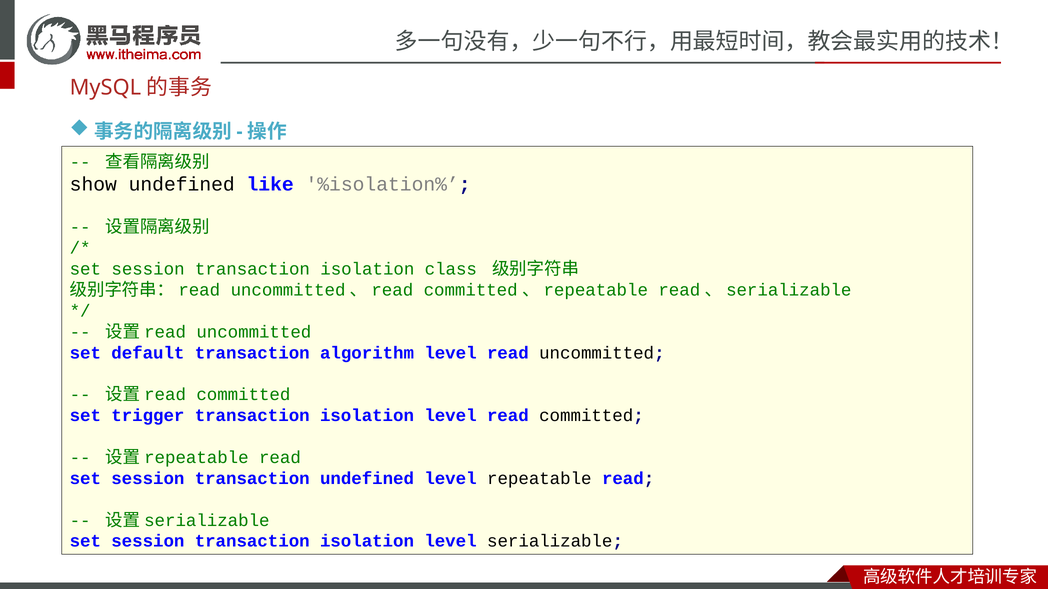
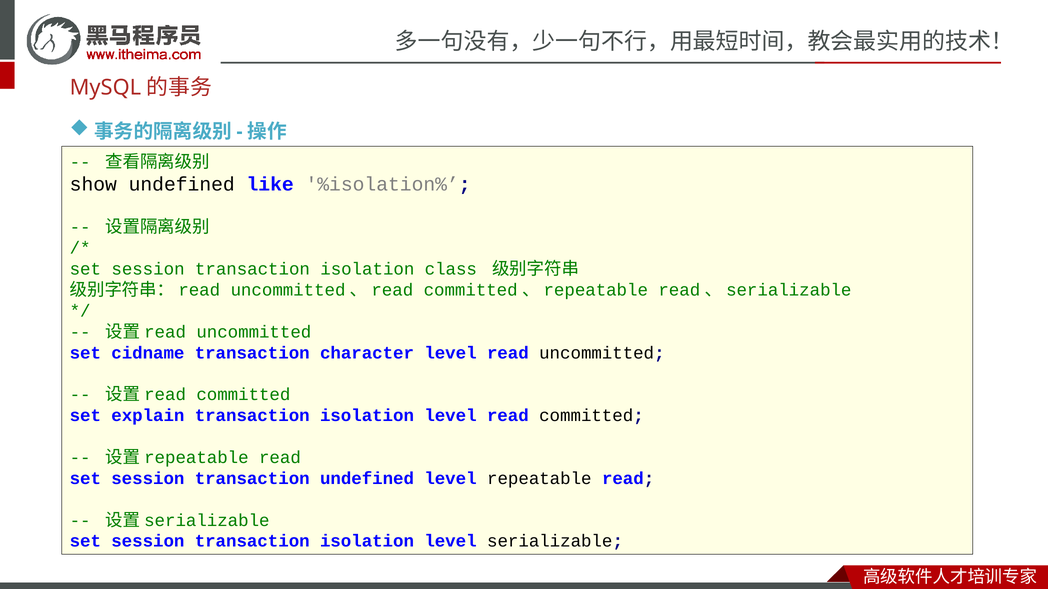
default: default -> cidname (148, 353)
algorithm: algorithm -> character (367, 353)
trigger: trigger -> explain (148, 416)
